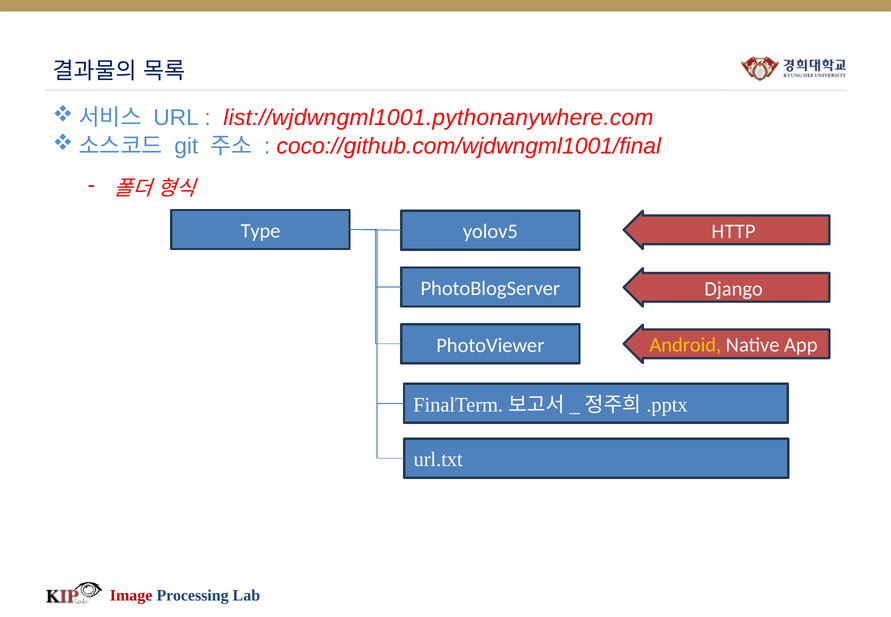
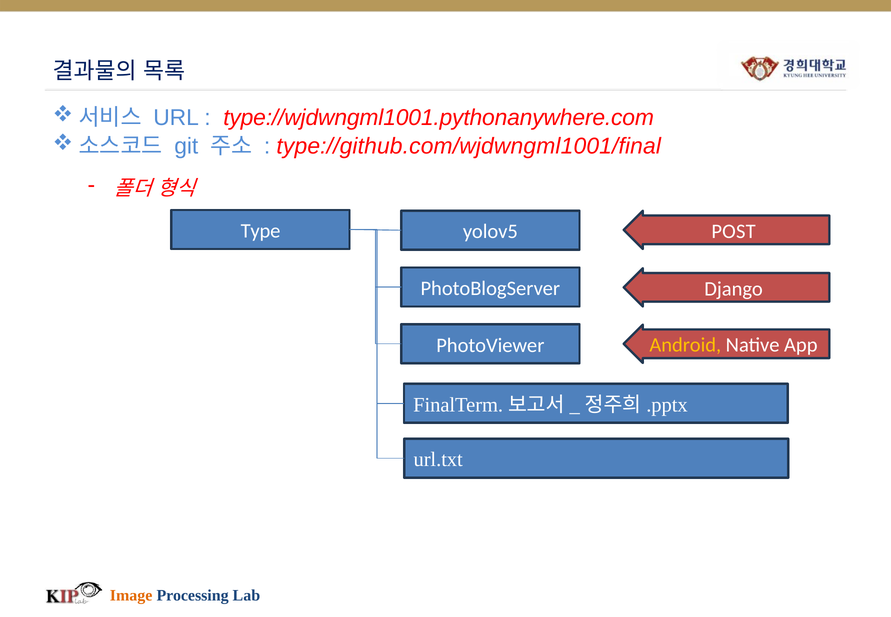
list://wjdwngml1001.pythonanywhere.com: list://wjdwngml1001.pythonanywhere.com -> type://wjdwngml1001.pythonanywhere.com (439, 118)
coco://github.com/wjdwngml1001/final: coco://github.com/wjdwngml1001/final -> type://github.com/wjdwngml1001/final (469, 146)
HTTP: HTTP -> POST (734, 231)
Image colour: red -> orange (131, 595)
